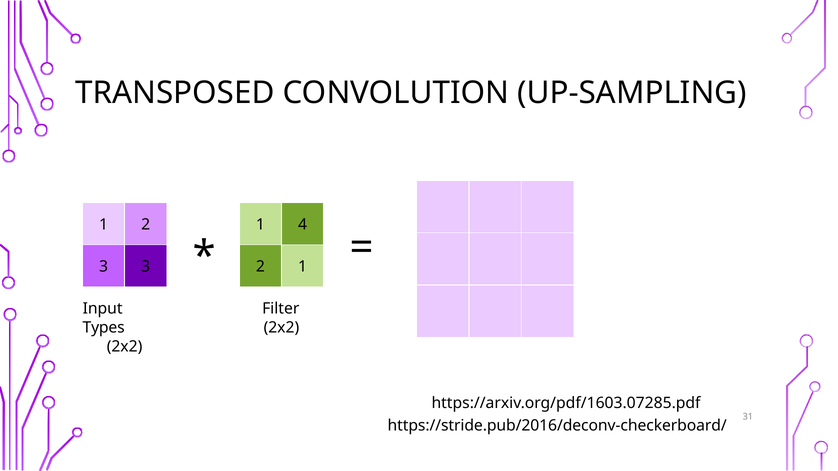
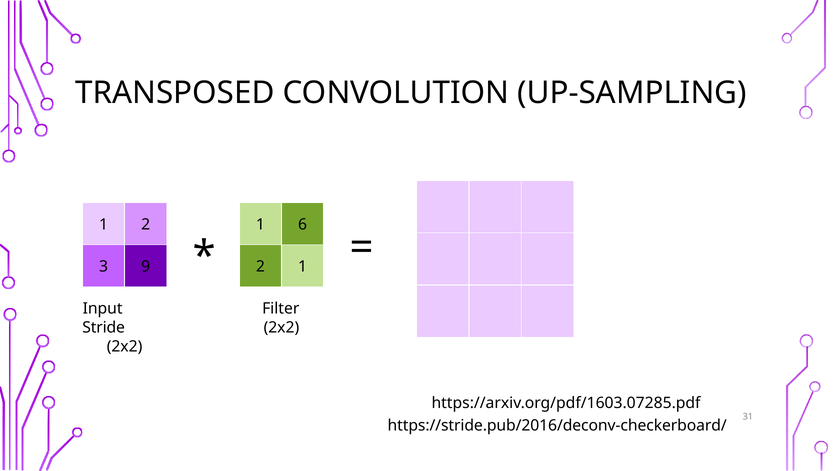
4: 4 -> 6 (303, 225)
3 3: 3 -> 9 (146, 267)
Types: Types -> Stride (104, 328)
